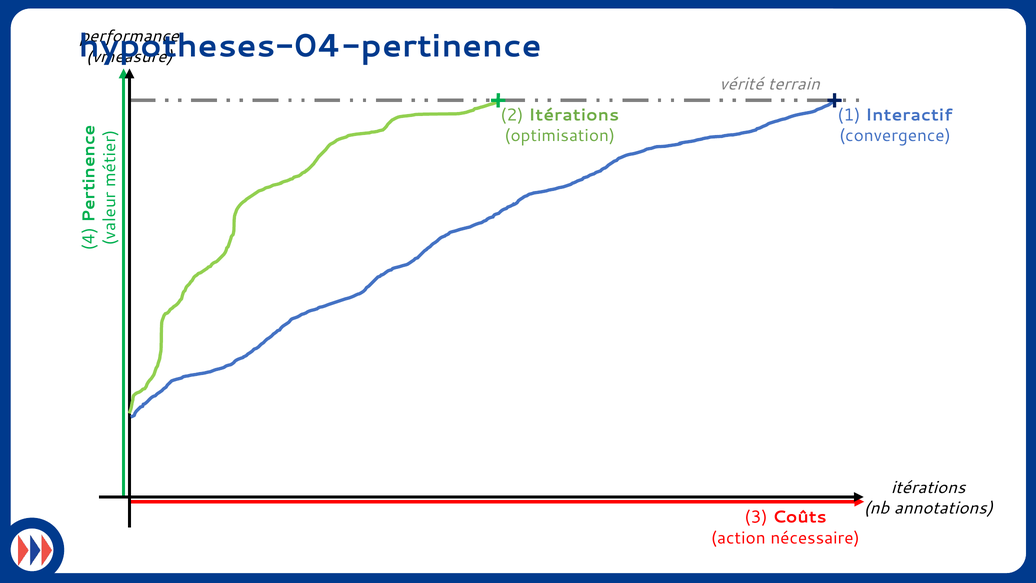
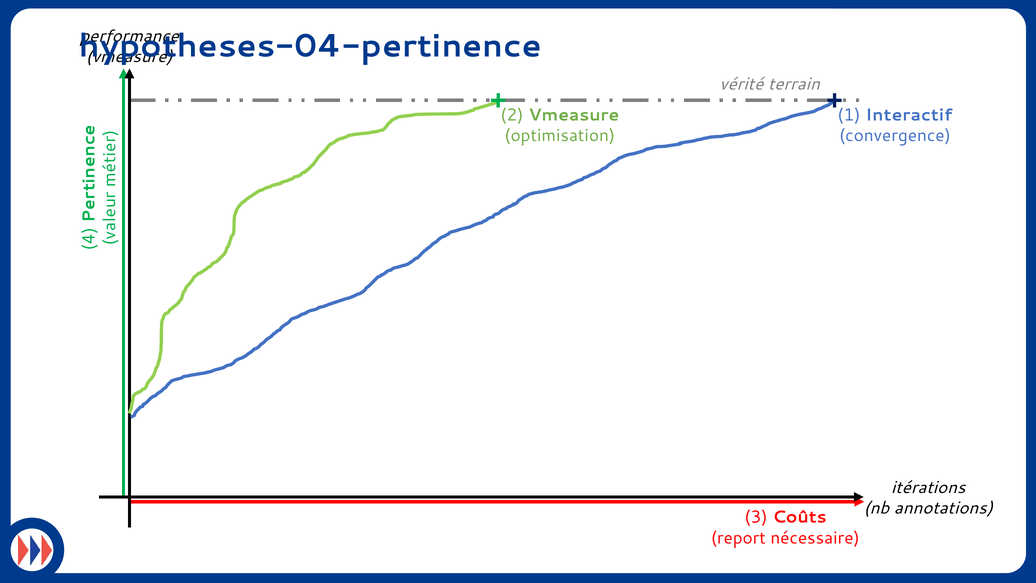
2 Itérations: Itérations -> Vmeasure (574, 115)
action: action -> report (738, 538)
